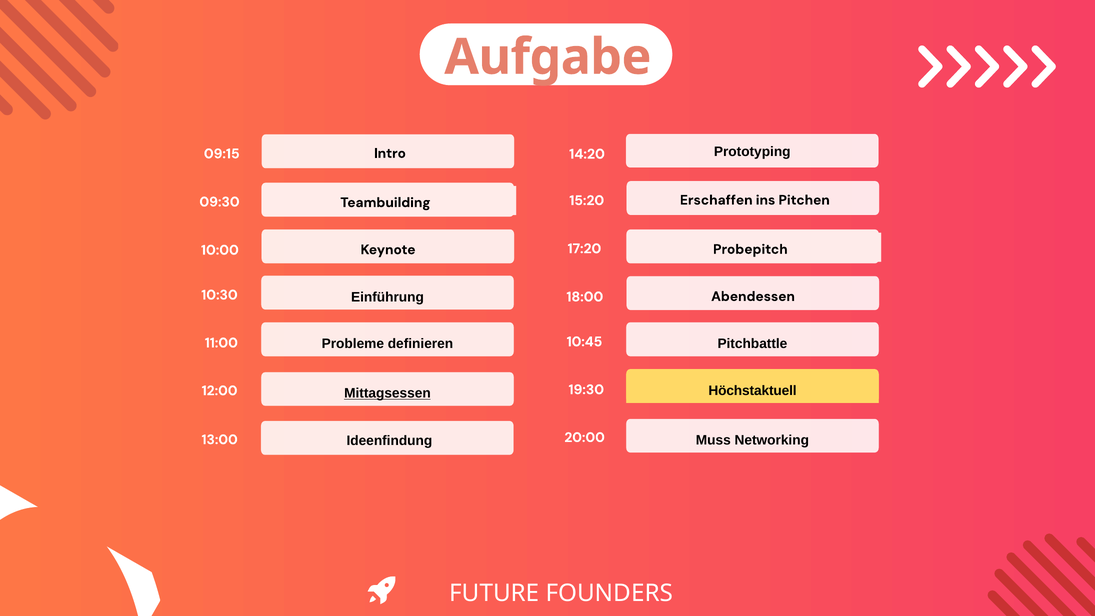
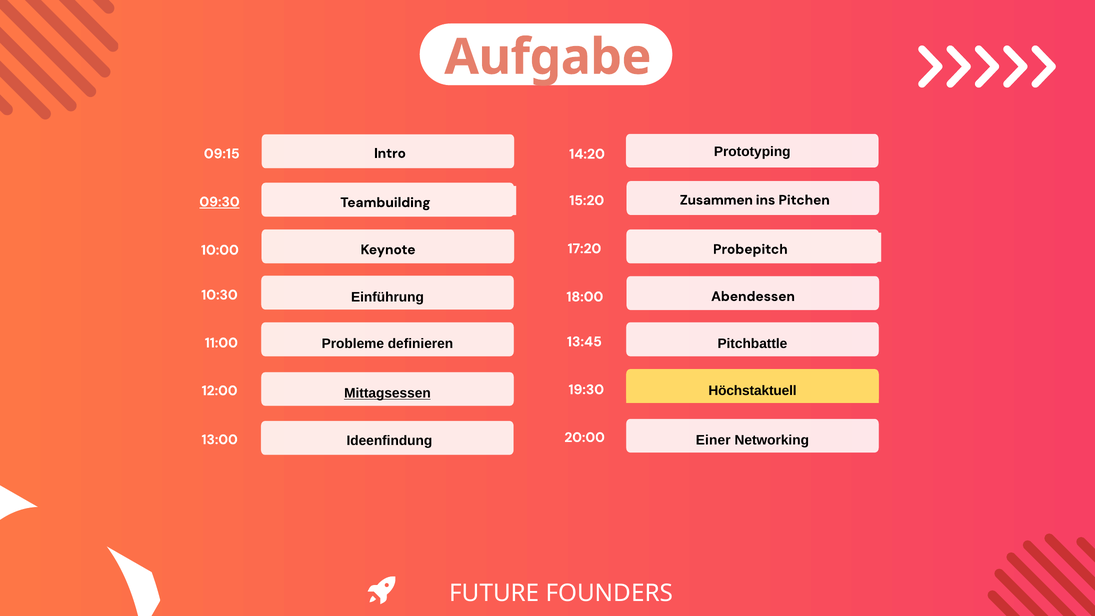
Erschaffen: Erschaffen -> Zusammen (716, 200)
09:30 underline: none -> present (219, 202)
10:45: 10:45 -> 13:45 (584, 342)
Muss: Muss -> Einer (713, 440)
